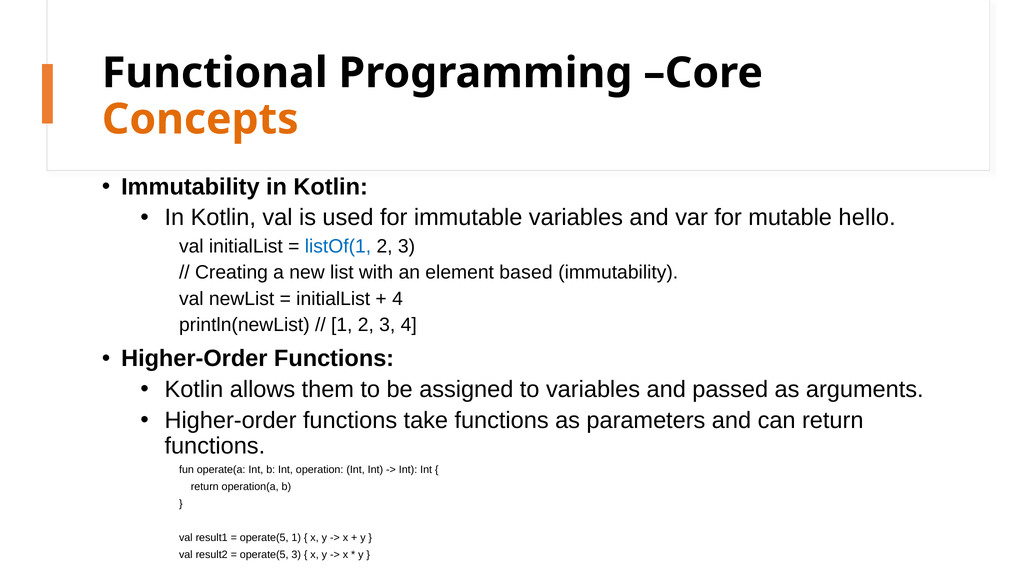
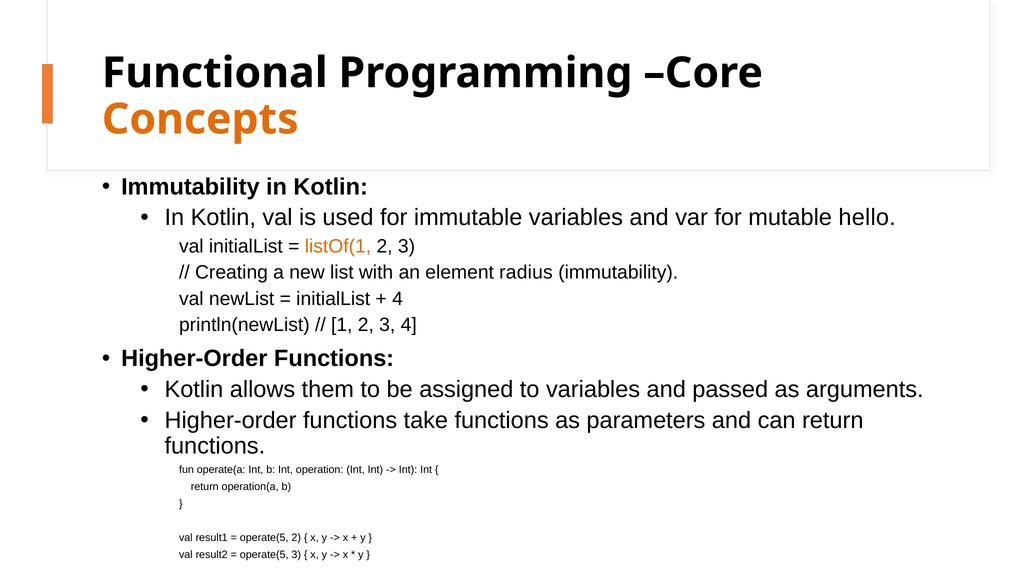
listOf(1 colour: blue -> orange (338, 246)
based: based -> radius (526, 272)
operate(5 1: 1 -> 2 (296, 537)
